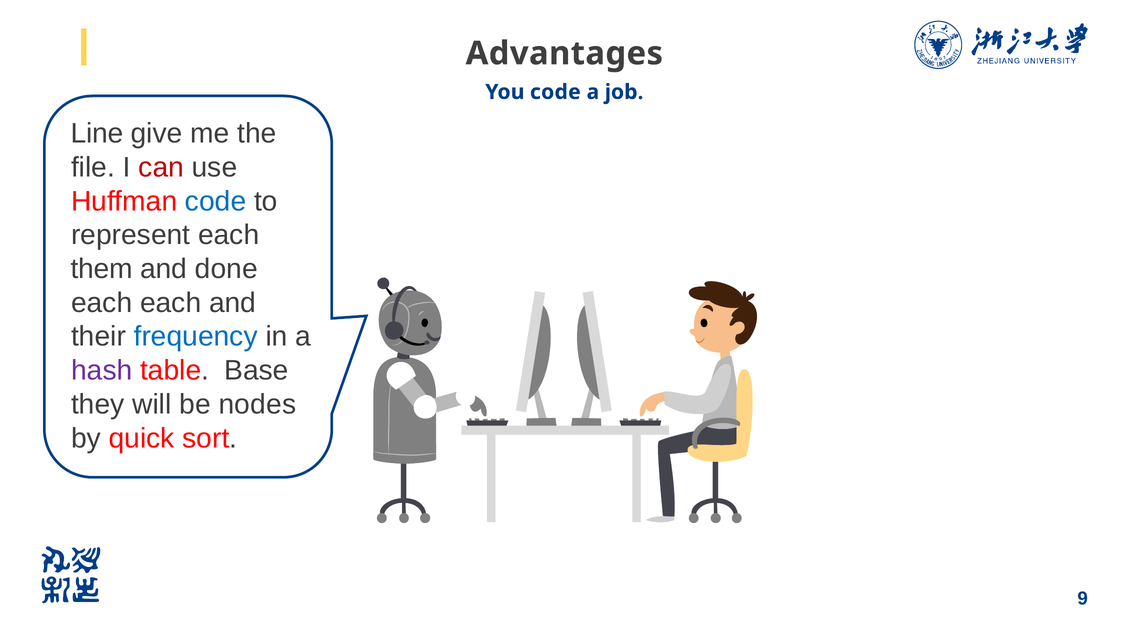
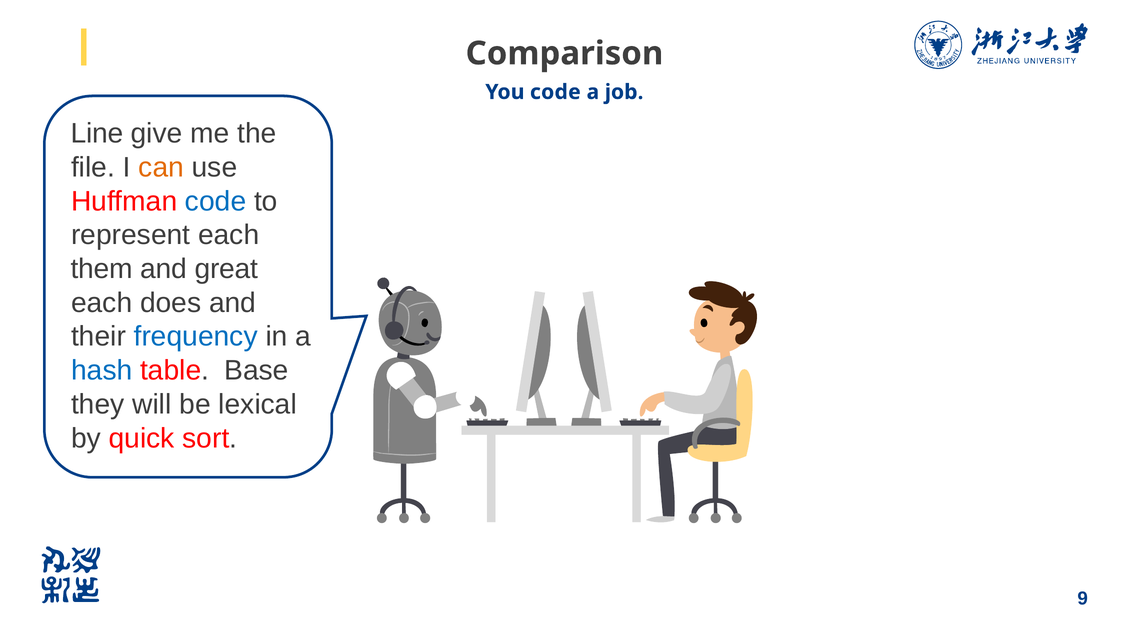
Advantages: Advantages -> Comparison (564, 53)
can colour: red -> orange (161, 167)
done: done -> great (226, 269)
each each: each -> does (171, 303)
hash colour: purple -> blue (102, 371)
nodes: nodes -> lexical (258, 404)
